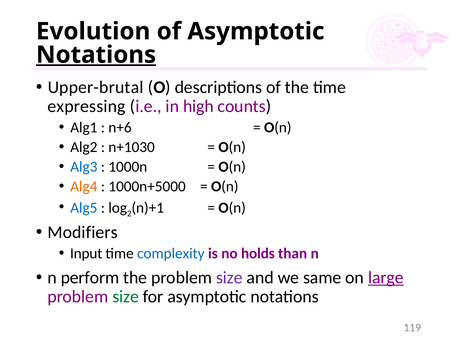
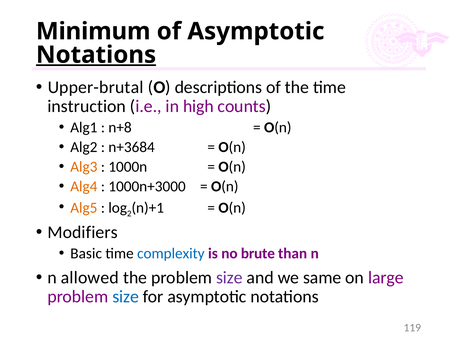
Evolution: Evolution -> Minimum (93, 31)
expressing: expressing -> instruction (87, 106)
n+6: n+6 -> n+8 (120, 127)
n+1030: n+1030 -> n+3684 (132, 147)
Alg3 colour: blue -> orange (84, 167)
1000n+5000: 1000n+5000 -> 1000n+3000 (147, 186)
Alg5 colour: blue -> orange (84, 208)
Input: Input -> Basic (86, 253)
holds: holds -> brute (258, 253)
perform: perform -> allowed (90, 277)
large underline: present -> none (386, 277)
size colour: green -> blue (126, 296)
